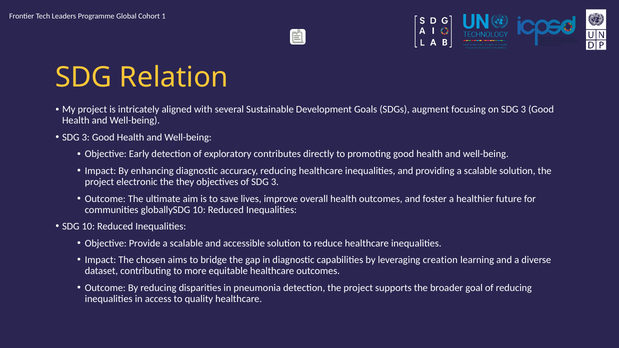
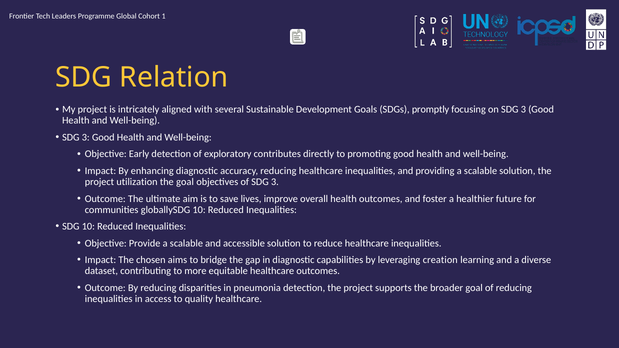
augment: augment -> promptly (431, 110)
electronic: electronic -> utilization (137, 182)
the they: they -> goal (185, 182)
